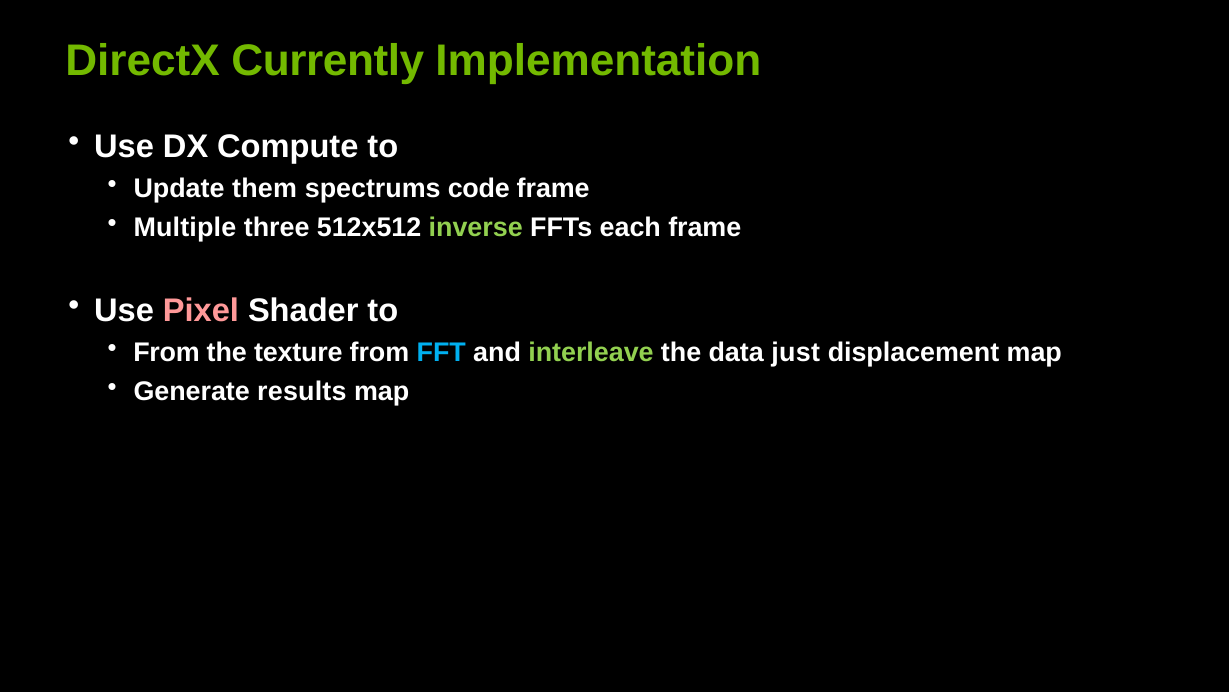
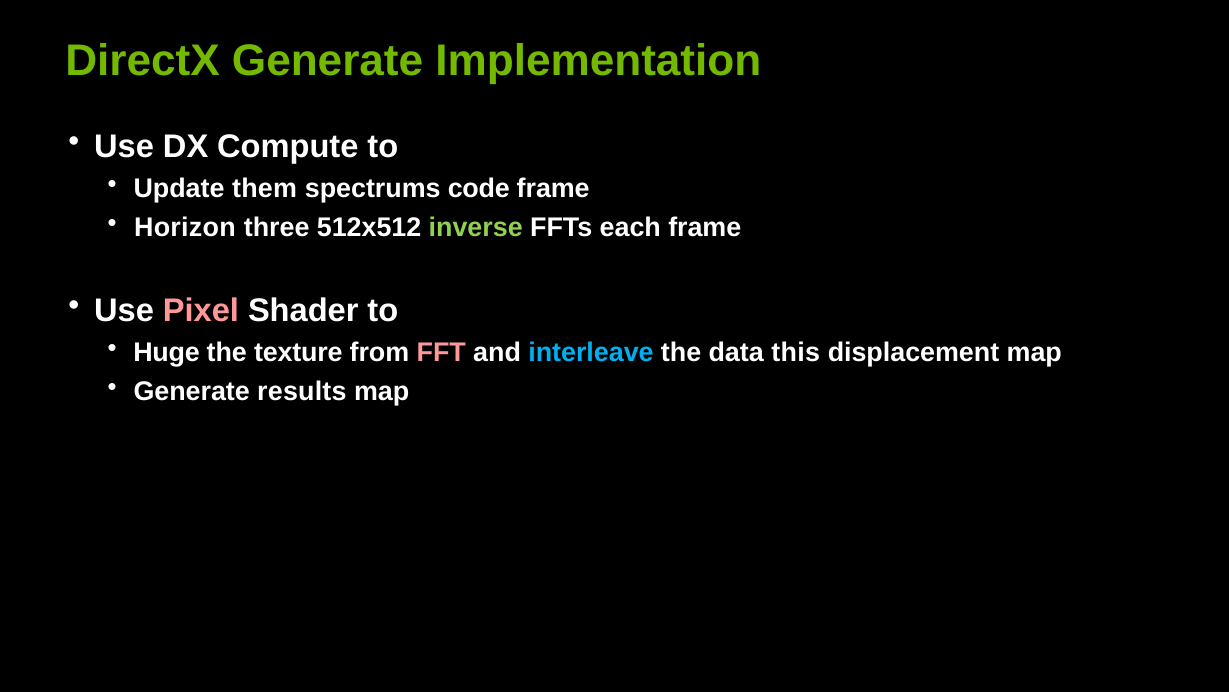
DirectX Currently: Currently -> Generate (328, 61)
Multiple: Multiple -> Horizon (185, 228)
From: From -> Huge (167, 353)
FFT colour: light blue -> pink (441, 353)
interleave colour: light green -> light blue (591, 353)
just: just -> this (796, 353)
